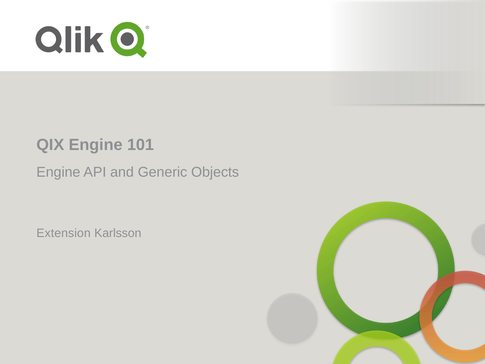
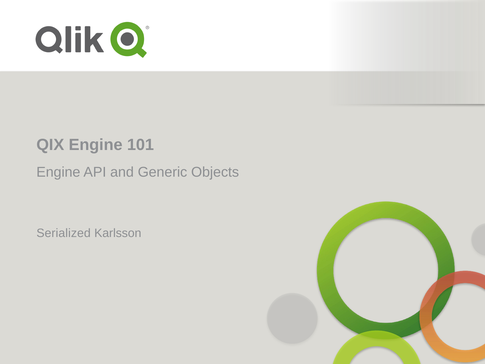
Extension: Extension -> Serialized (64, 233)
